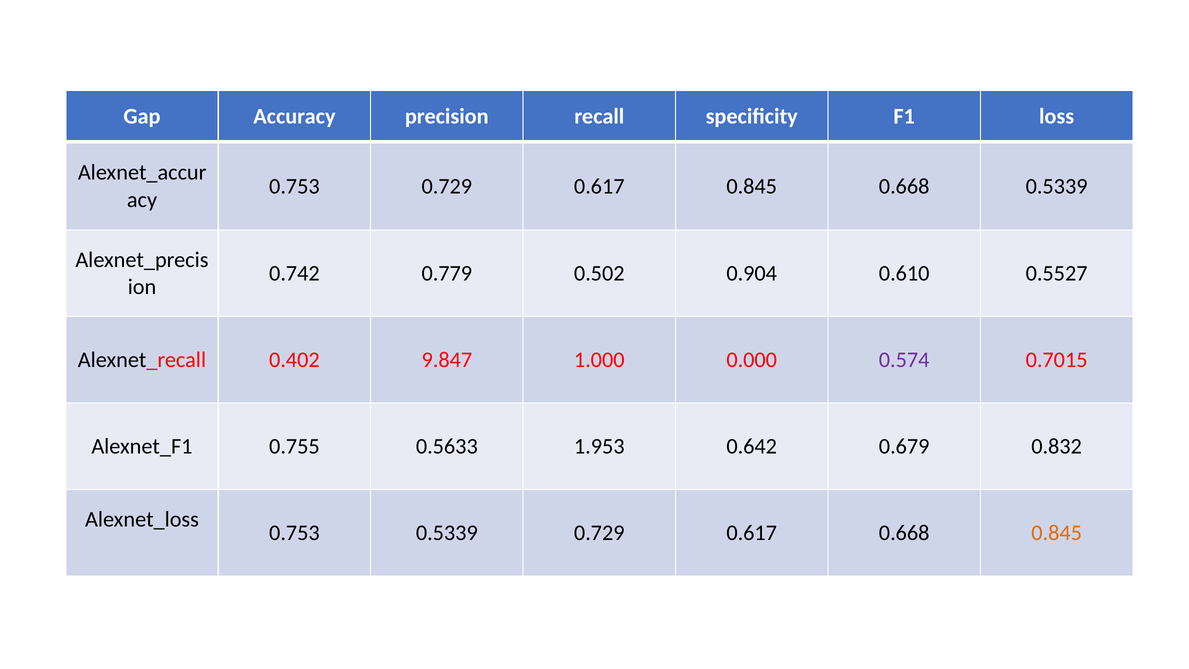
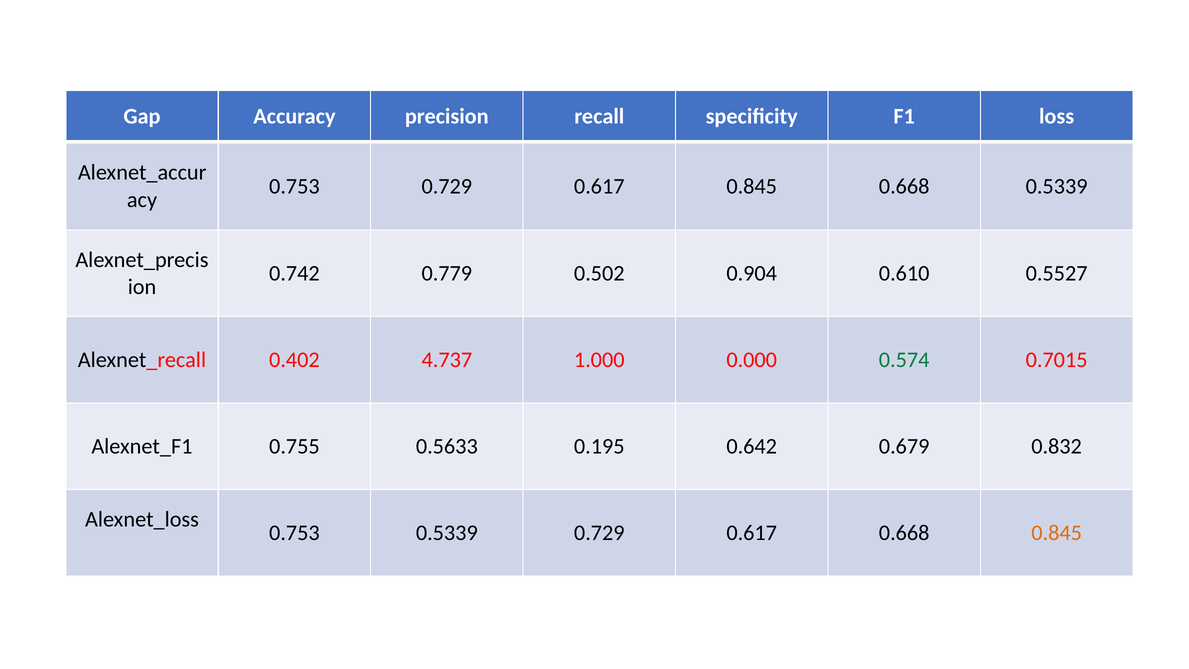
9.847: 9.847 -> 4.737 (447, 360)
0.574 colour: purple -> green (904, 360)
1.953: 1.953 -> 0.195 (599, 446)
